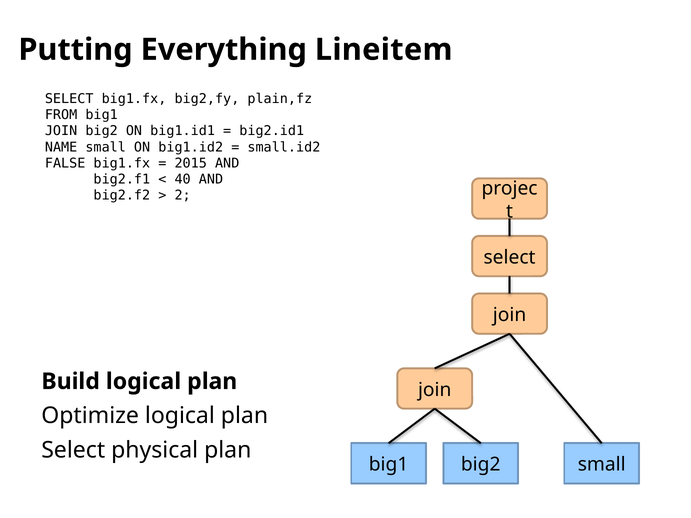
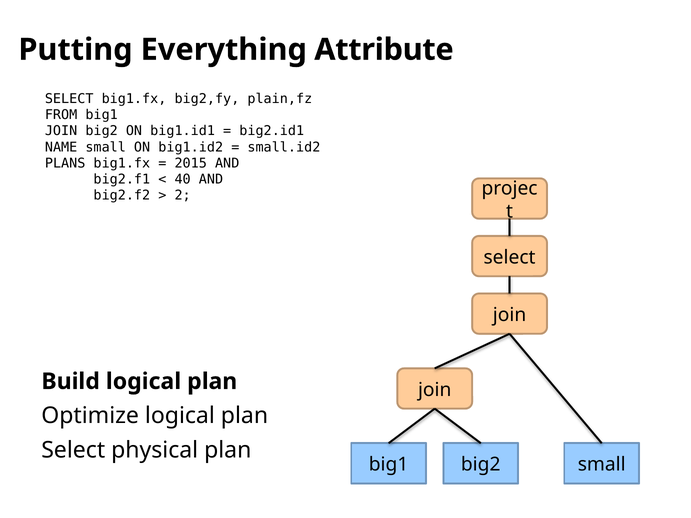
Lineitem: Lineitem -> Attribute (384, 50)
FALSE: FALSE -> PLANS (65, 163)
